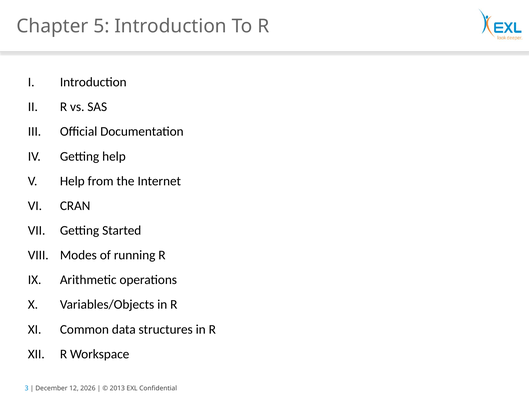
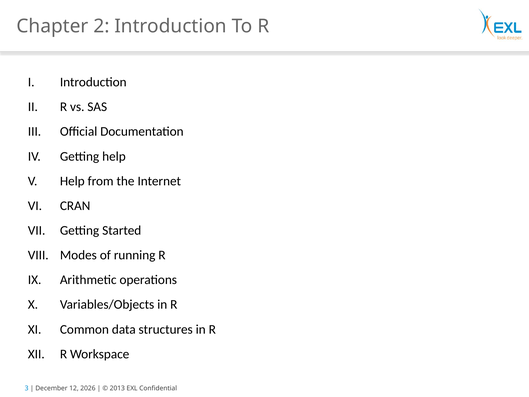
5: 5 -> 2 (101, 26)
